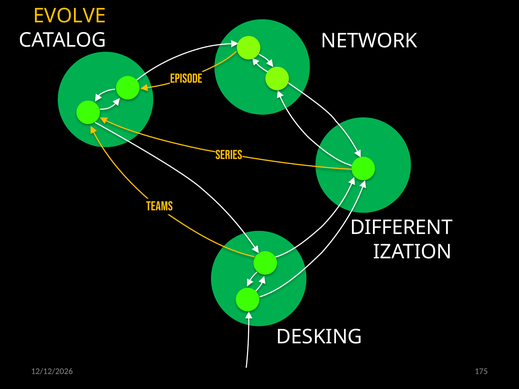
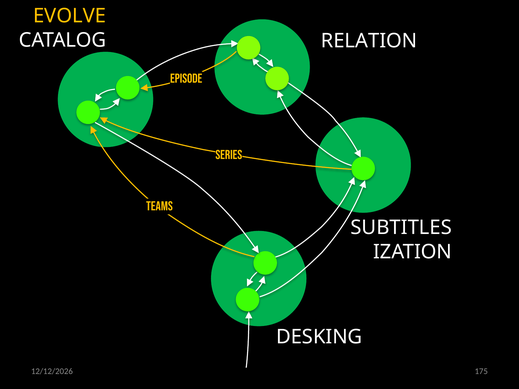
NETWORK: NETWORK -> RELATION (369, 41)
DIFFERENT: DIFFERENT -> SUBTITLES (401, 228)
